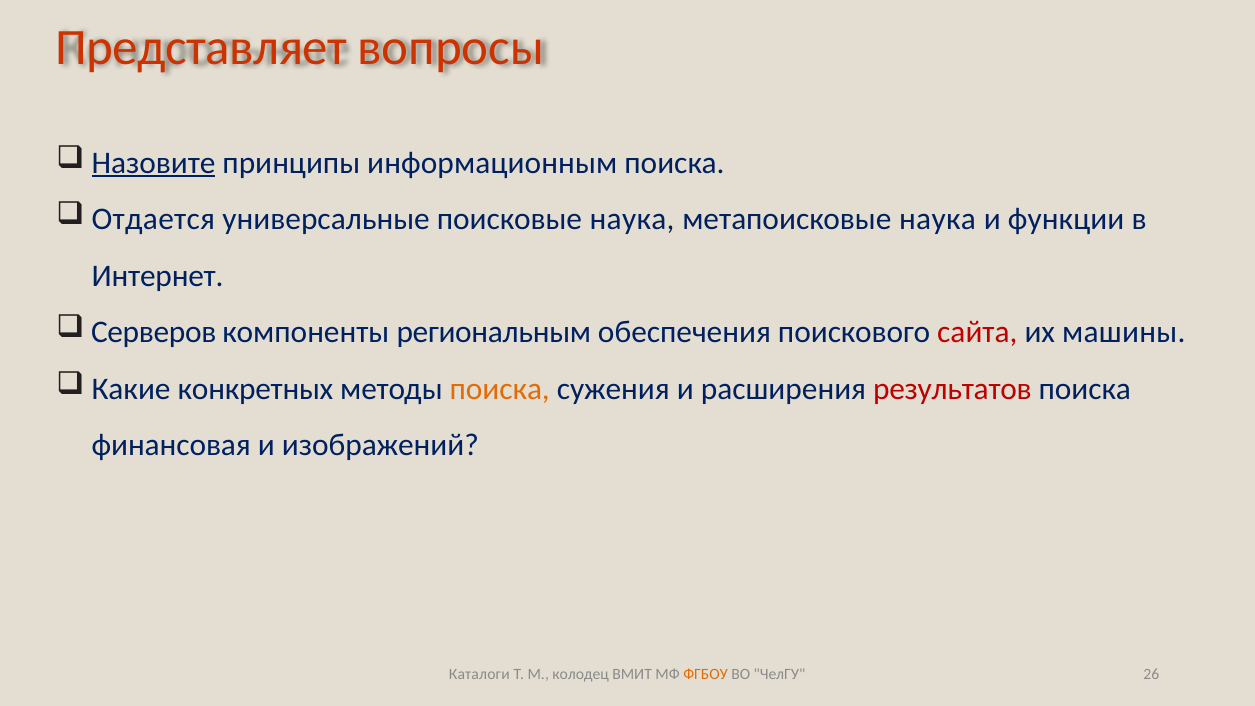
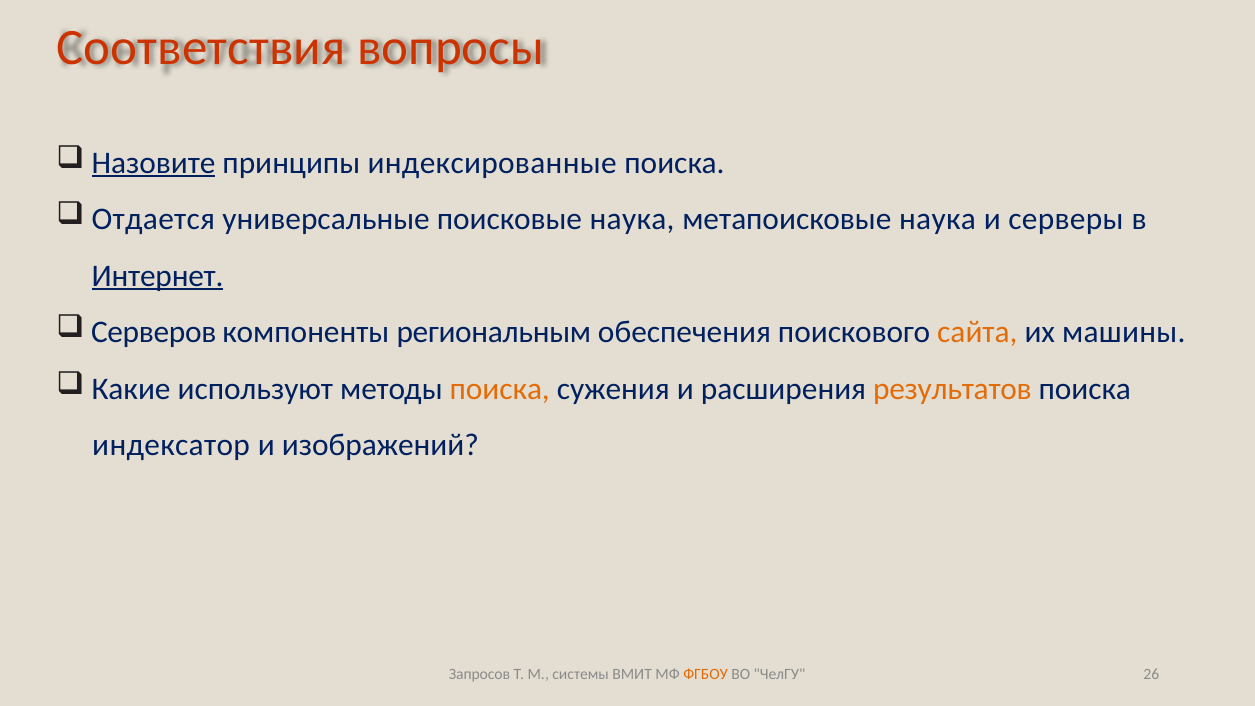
Представляет: Представляет -> Соответствия (201, 48)
информационным: информационным -> индексированные (492, 163)
функции: функции -> серверы (1066, 219)
Интернет underline: none -> present (158, 276)
сайта colour: red -> orange (977, 332)
конкретных: конкретных -> используют (255, 389)
результатов colour: red -> orange (952, 389)
финансовая: финансовая -> индексатор (171, 445)
Каталоги: Каталоги -> Запросов (479, 674)
колодец: колодец -> системы (581, 674)
